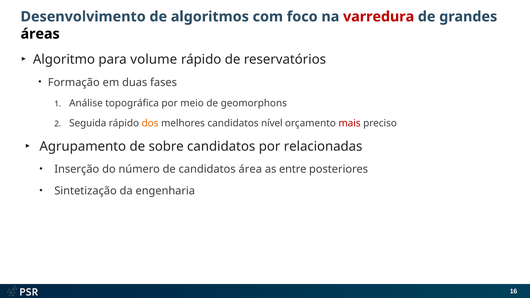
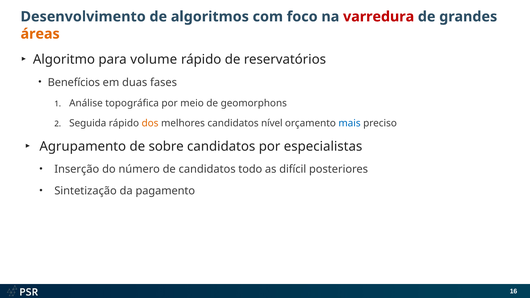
áreas colour: black -> orange (40, 34)
Formação: Formação -> Benefícios (74, 82)
mais colour: red -> blue (350, 123)
relacionadas: relacionadas -> especialistas (323, 146)
área: área -> todo (250, 169)
entre: entre -> difícil (293, 169)
engenharia: engenharia -> pagamento (165, 191)
